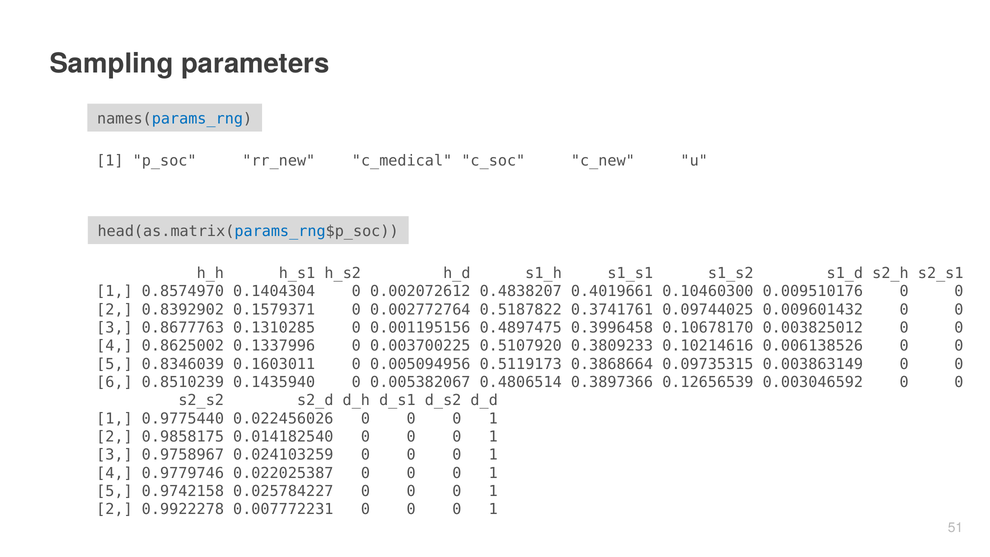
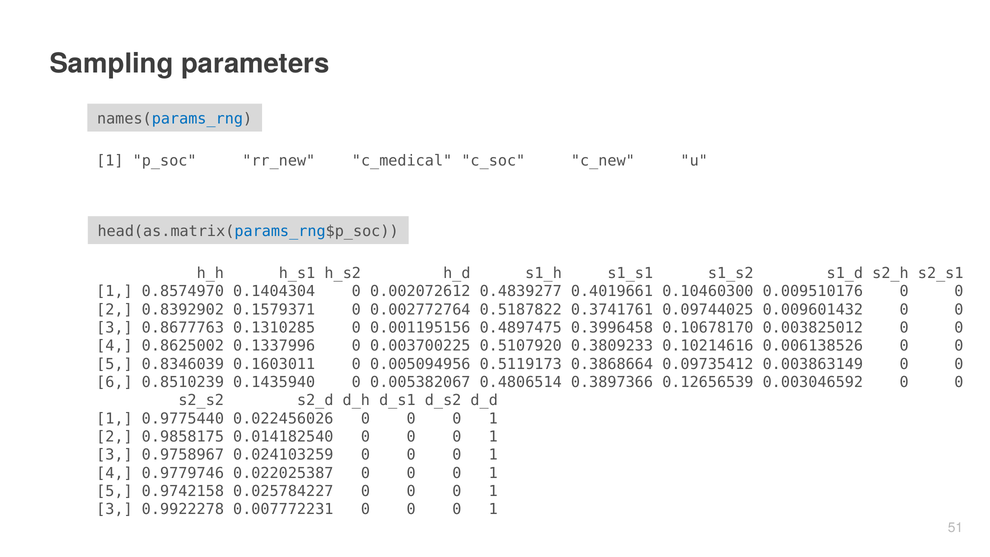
0.4838207: 0.4838207 -> 0.4839277 (521, 291)
0.09735315: 0.09735315 -> 0.09735412 (708, 364)
2: 2 -> 3 (114, 509)
